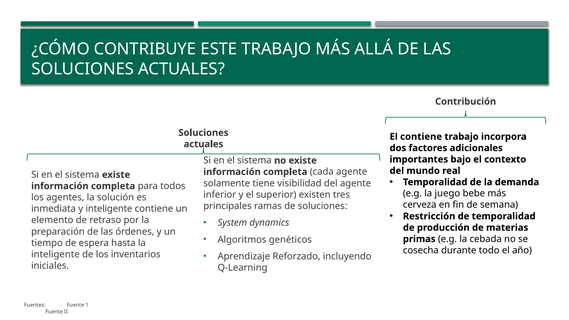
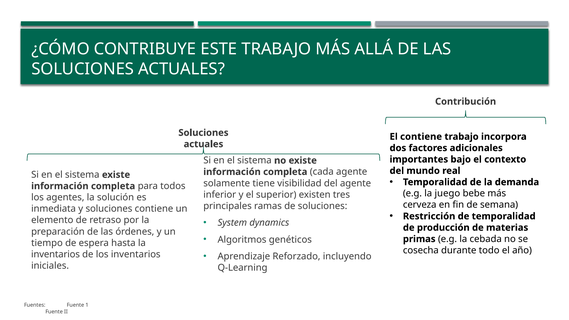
y inteligente: inteligente -> soluciones (109, 209)
inteligente: inteligente -> inventarios (56, 254)
